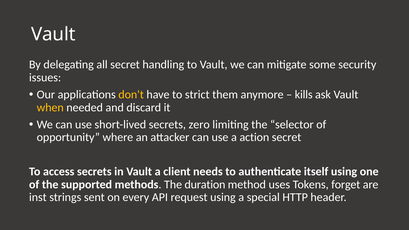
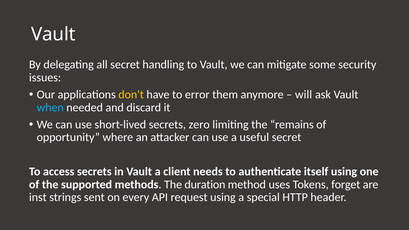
strict: strict -> error (197, 95)
kills: kills -> will (304, 95)
when colour: yellow -> light blue (50, 107)
selector: selector -> remains (292, 125)
action: action -> useful (254, 137)
